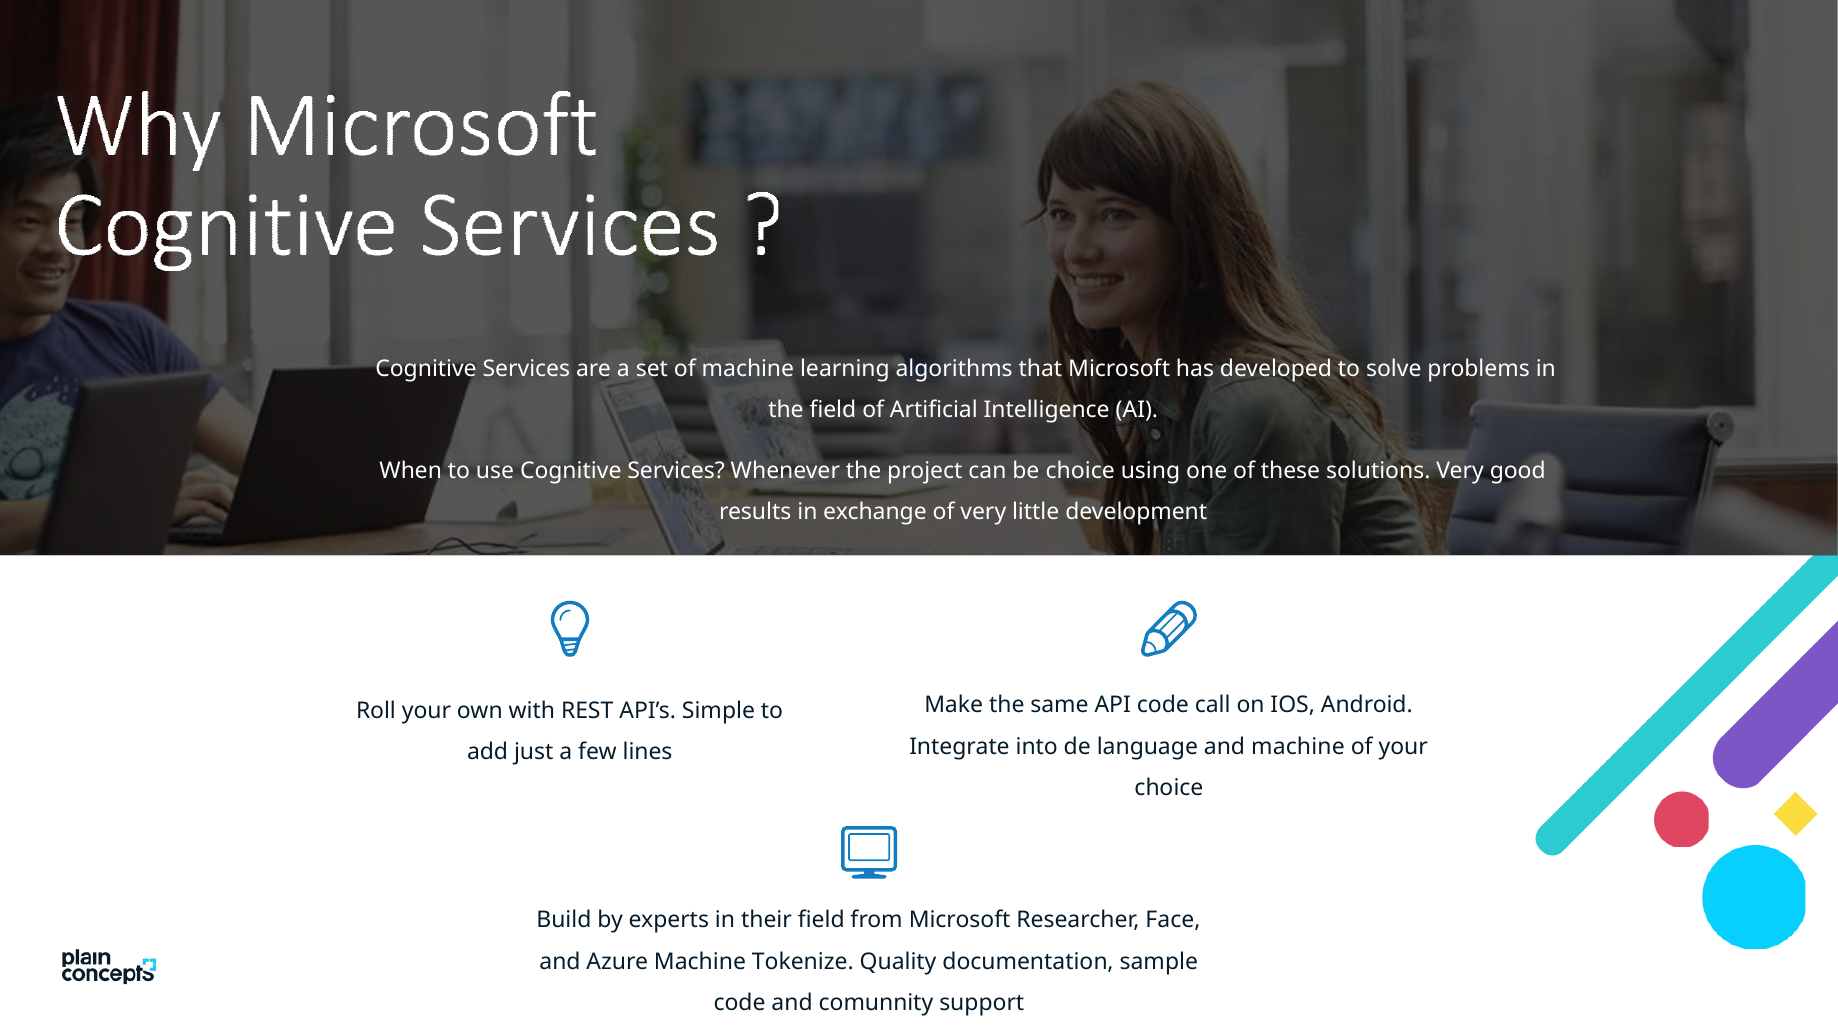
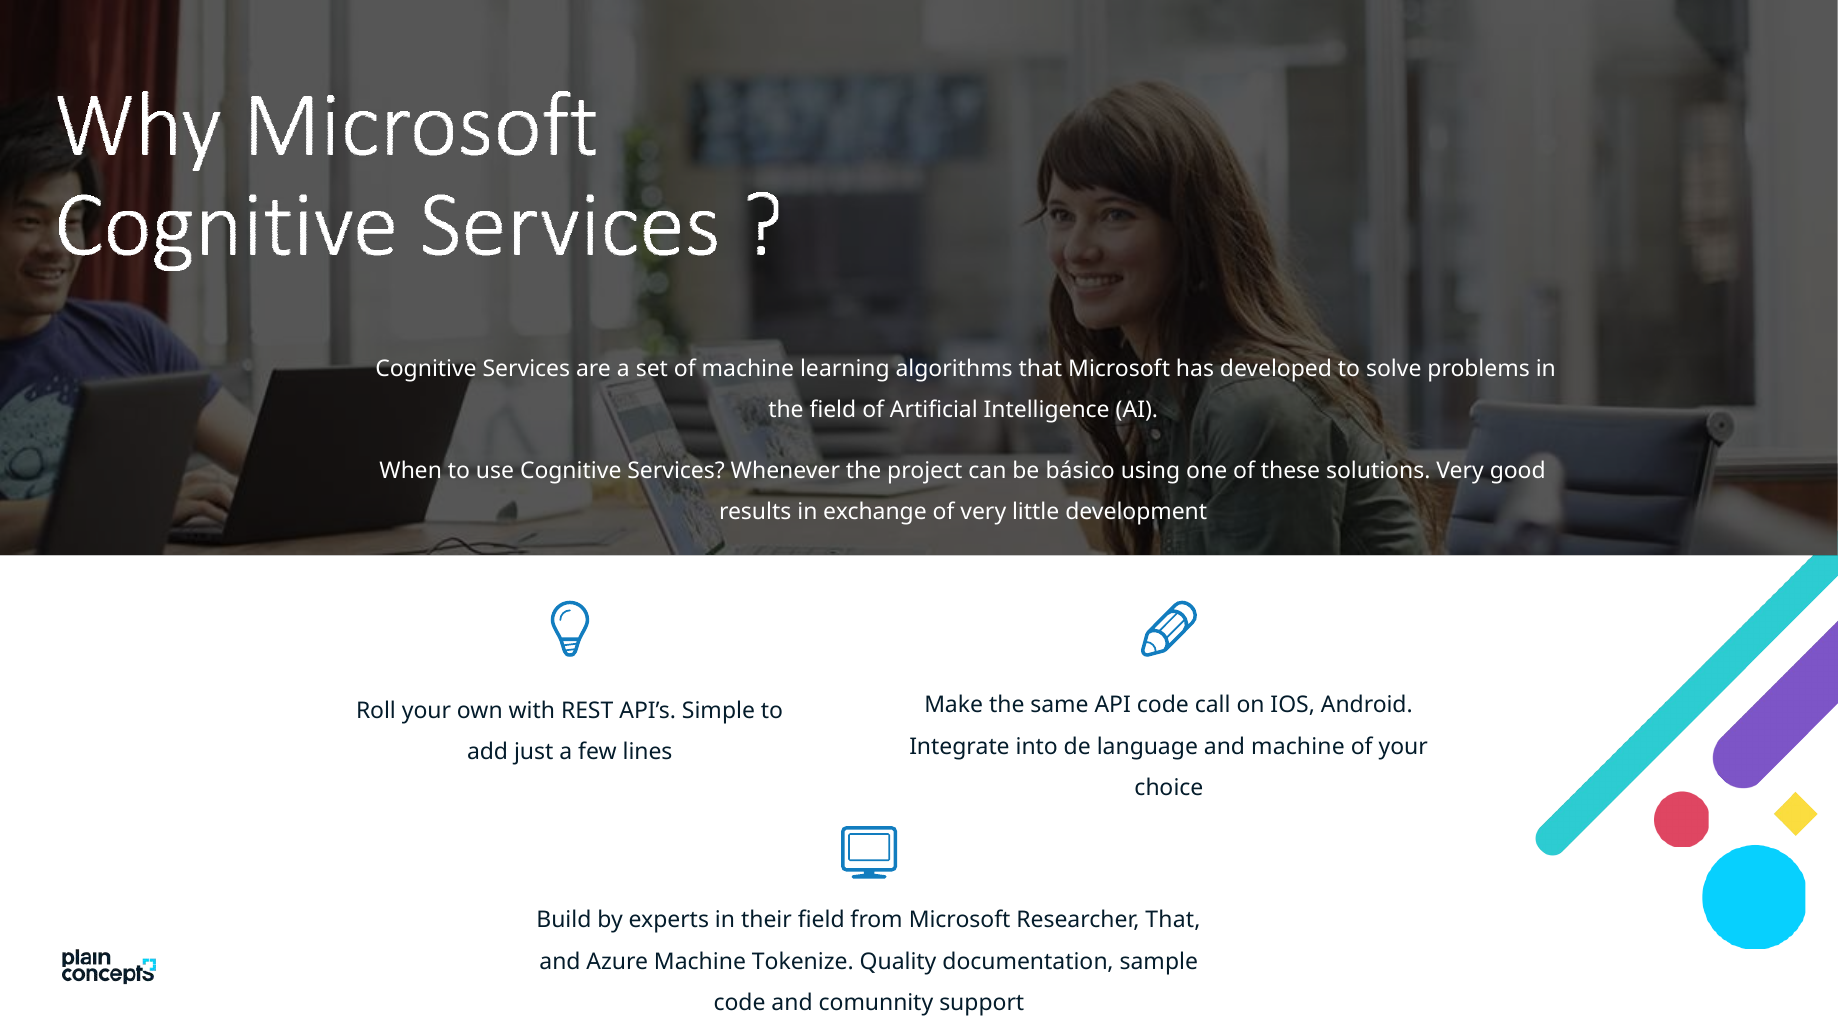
be choice: choice -> básico (1080, 471)
Researcher Face: Face -> That (1173, 920)
